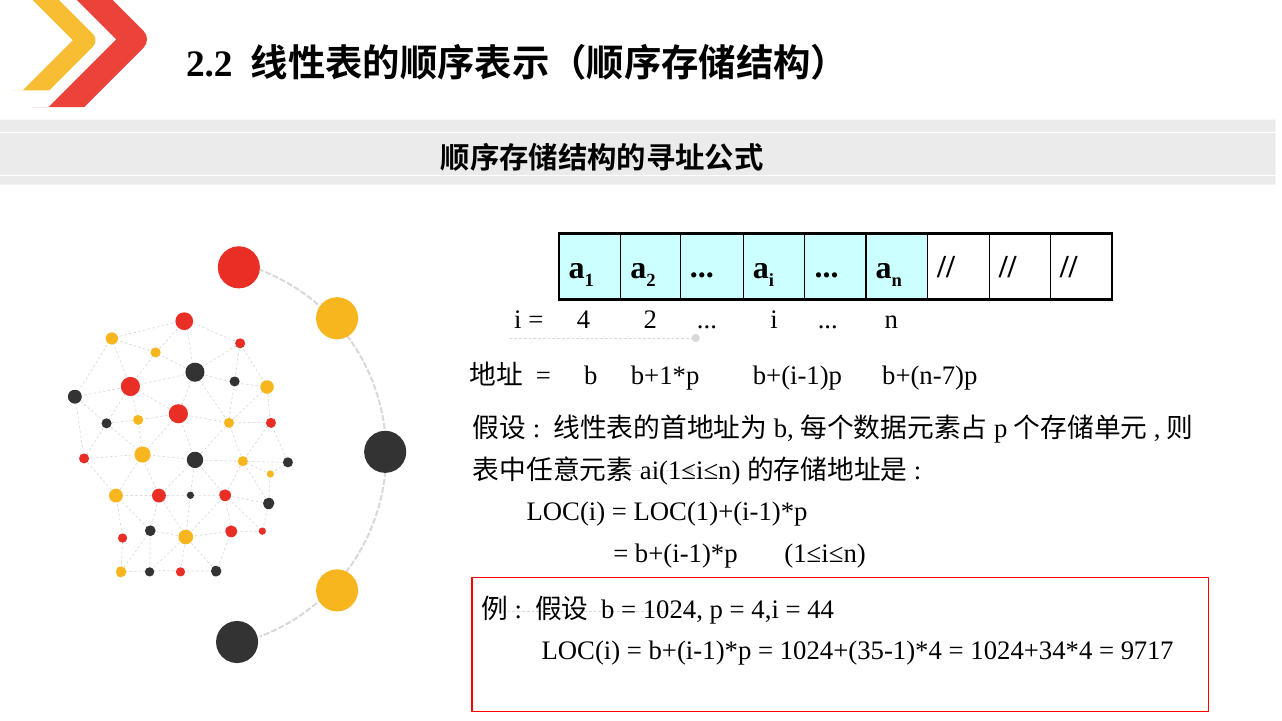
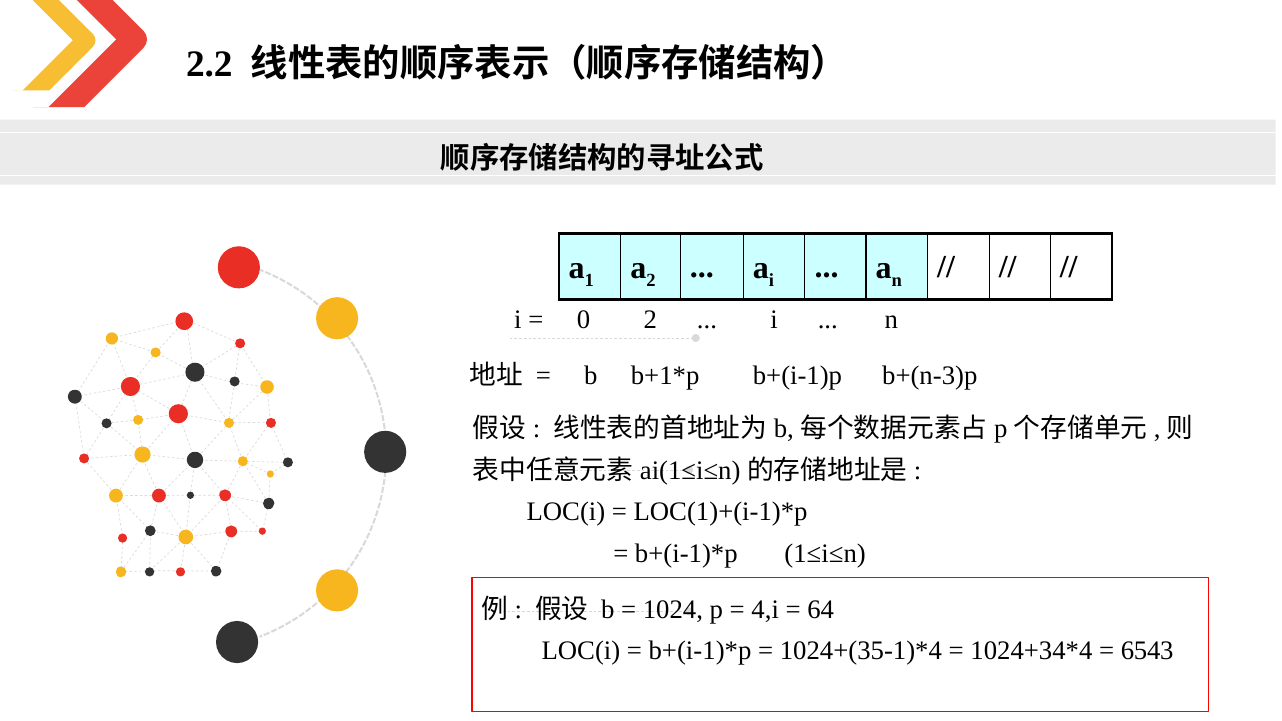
4: 4 -> 0 (583, 320)
b+(n-7)p: b+(n-7)p -> b+(n-3)p (930, 375)
44: 44 -> 64 (821, 610)
9717: 9717 -> 6543 (1147, 651)
